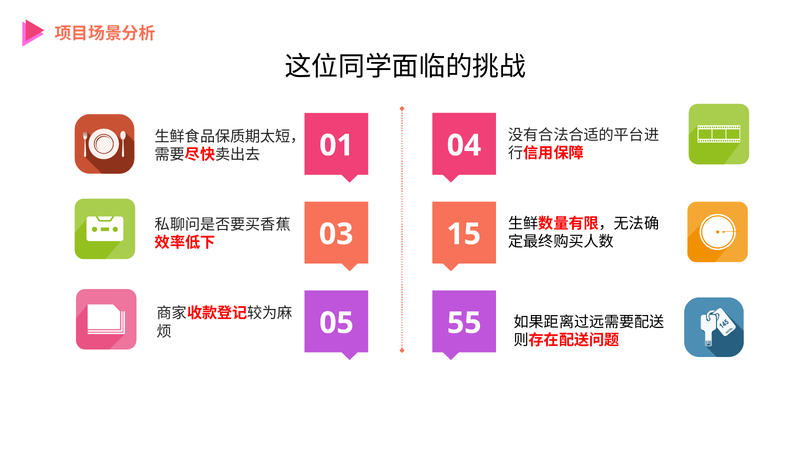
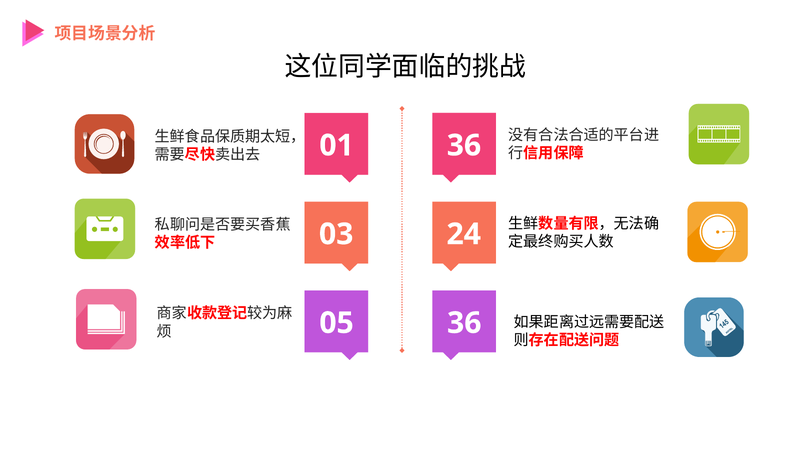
01 04: 04 -> 36 (464, 145)
15: 15 -> 24 (464, 234)
05 55: 55 -> 36 (464, 322)
